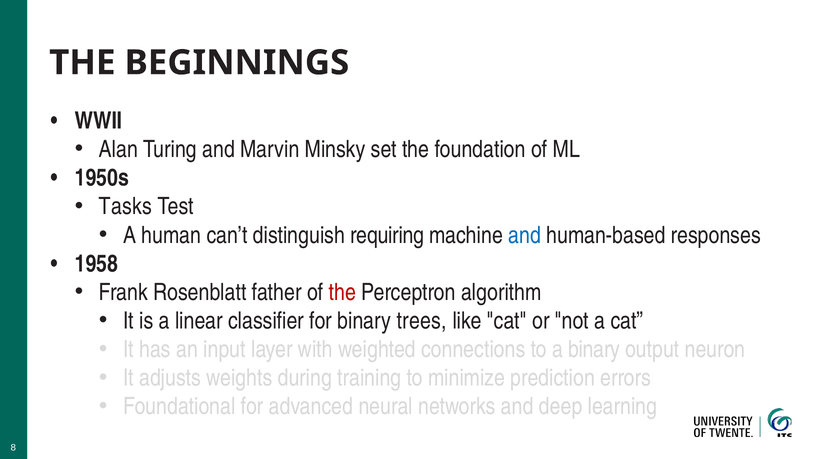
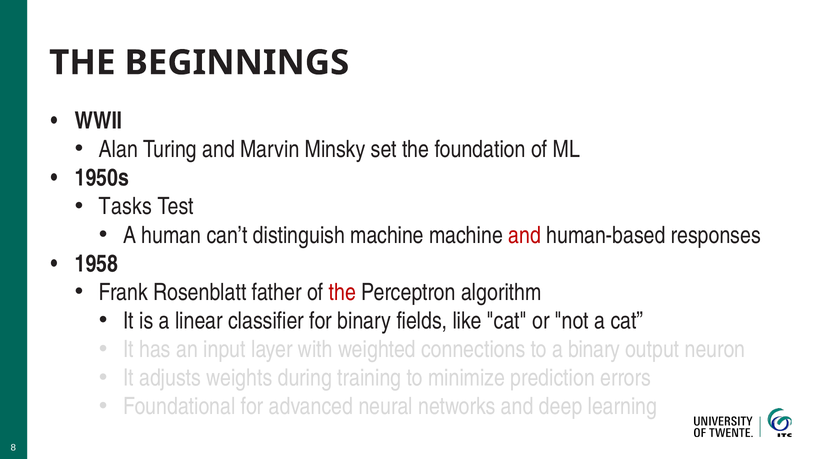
distinguish requiring: requiring -> machine (387, 235)
and colour: blue -> red (525, 235)
trees: trees -> fields (422, 321)
